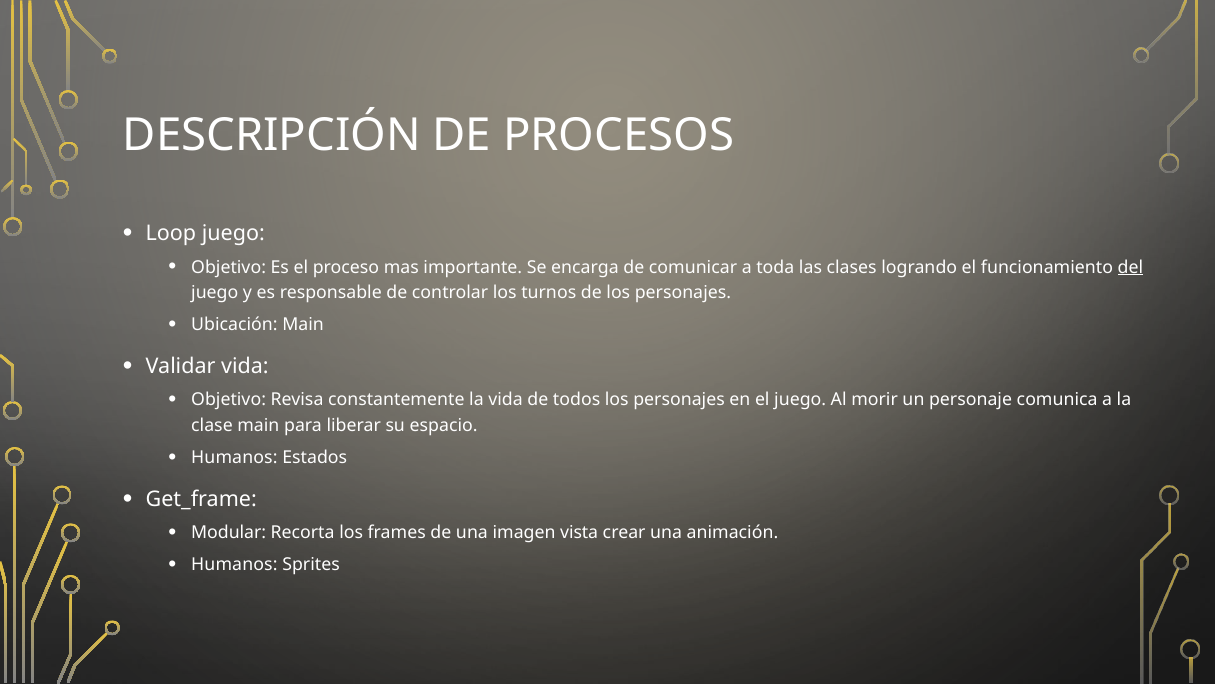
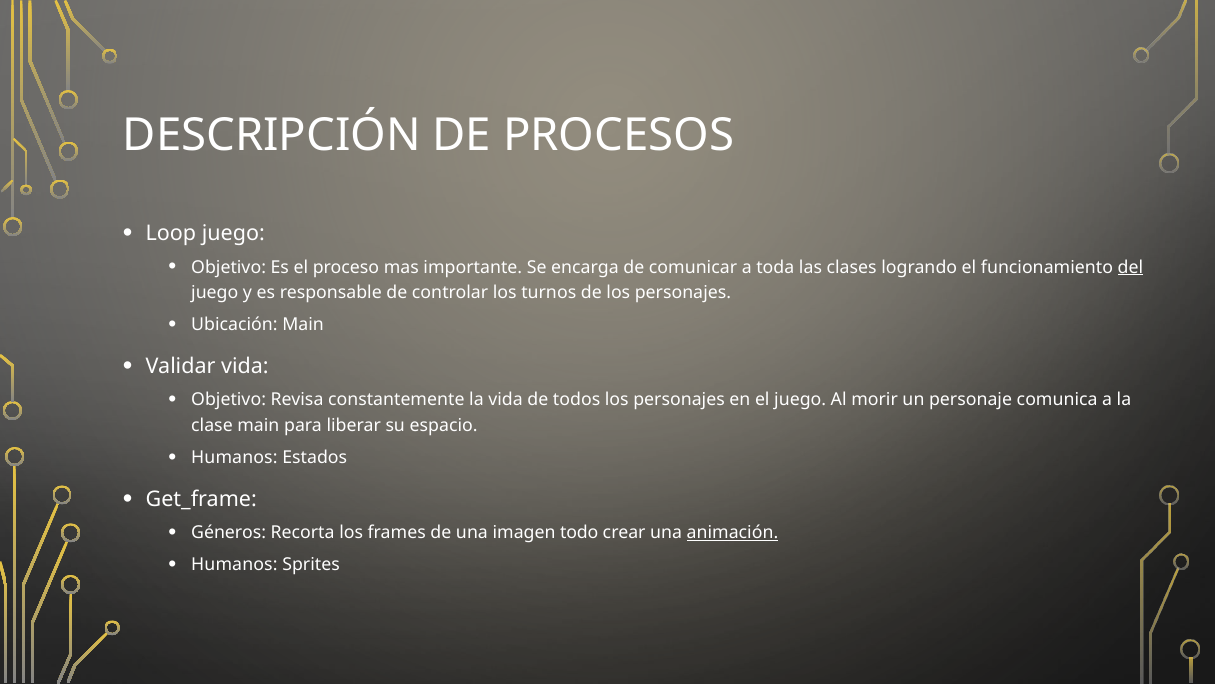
Modular: Modular -> Géneros (229, 533)
vista: vista -> todo (579, 533)
animación underline: none -> present (732, 533)
